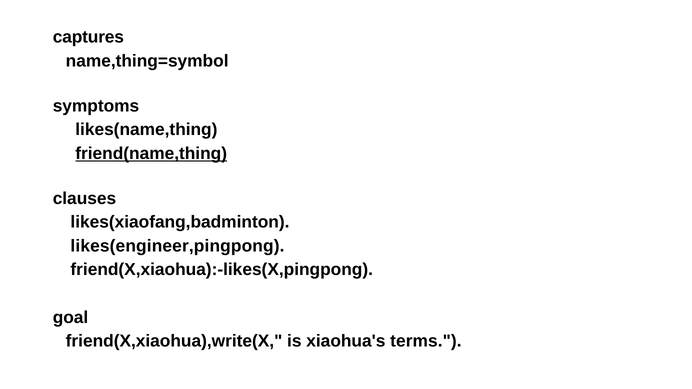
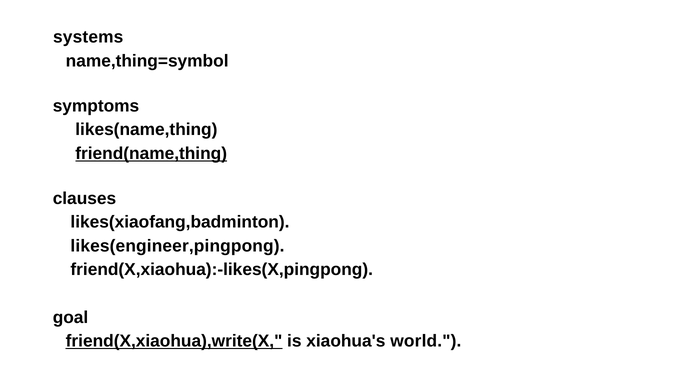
captures: captures -> systems (88, 37)
friend(X,xiaohua),write(X underline: none -> present (174, 341)
terms: terms -> world (426, 341)
